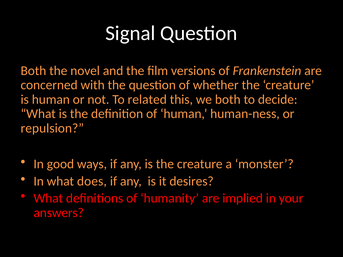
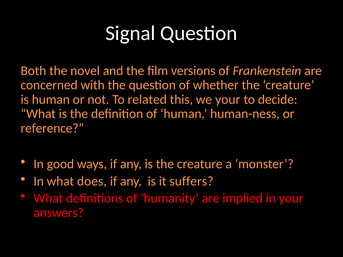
we both: both -> your (228, 99)
repulsion: repulsion -> reference (52, 128)
desires: desires -> suffers (191, 181)
